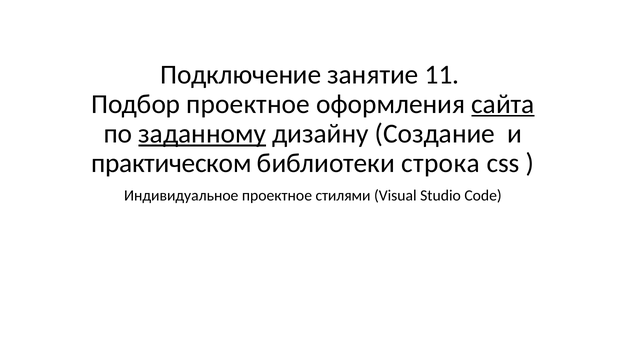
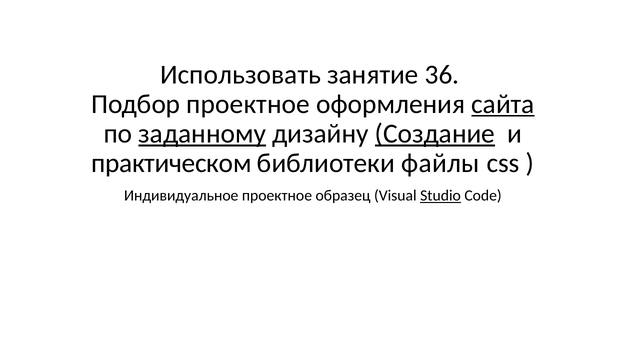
Подключение: Подключение -> Использовать (241, 75)
11: 11 -> 36 (442, 75)
Создание underline: none -> present (435, 134)
строка: строка -> файлы (441, 163)
стилями: стилями -> образец (343, 196)
Studio underline: none -> present (441, 196)
